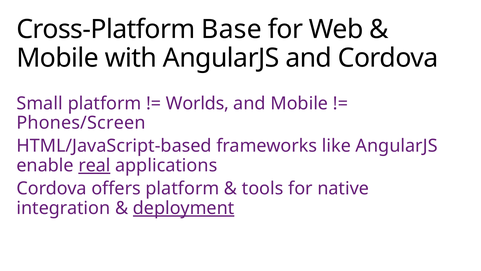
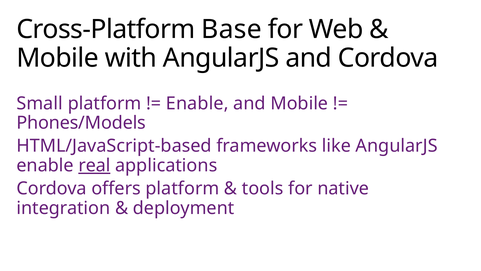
Worlds: Worlds -> Enable (197, 103)
Phones/Screen: Phones/Screen -> Phones/Models (81, 123)
deployment underline: present -> none (184, 208)
